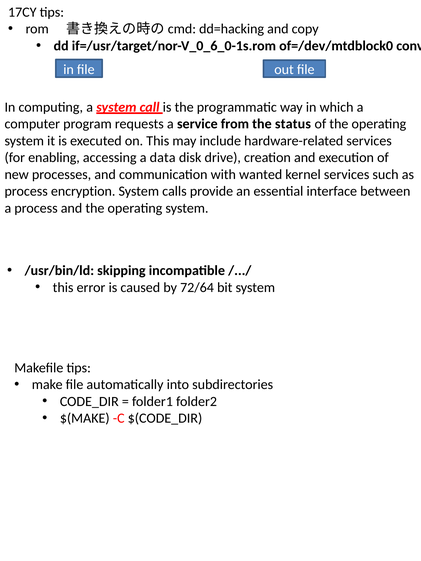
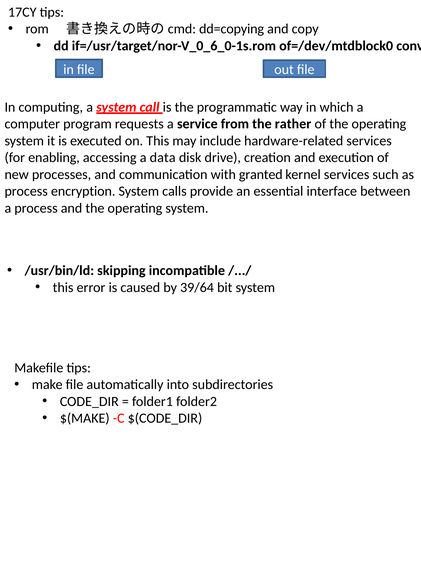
dd=hacking: dd=hacking -> dd=copying (232, 29)
status: status -> rather (293, 124)
wanted: wanted -> granted (261, 175)
72/64: 72/64 -> 39/64 (197, 288)
